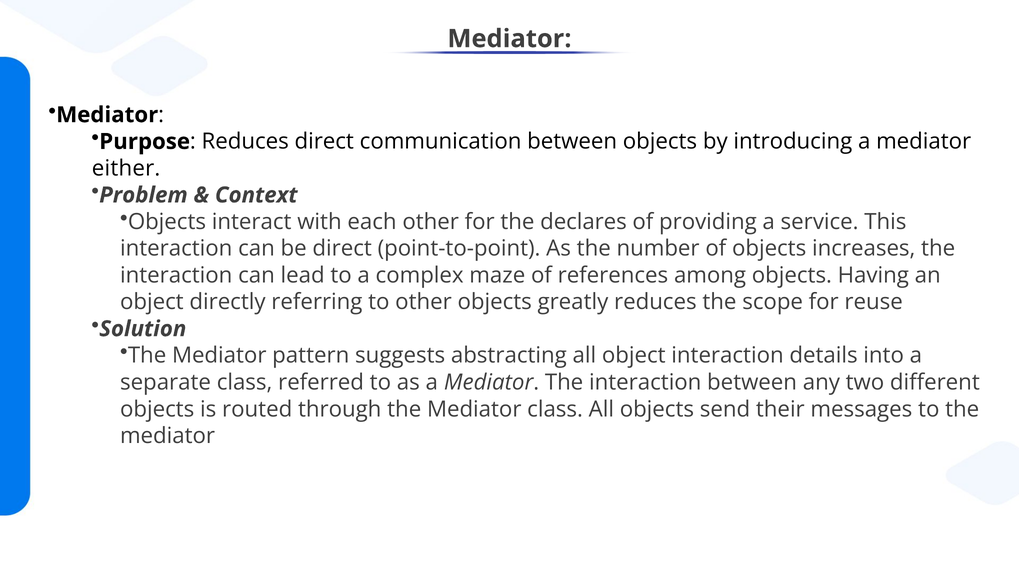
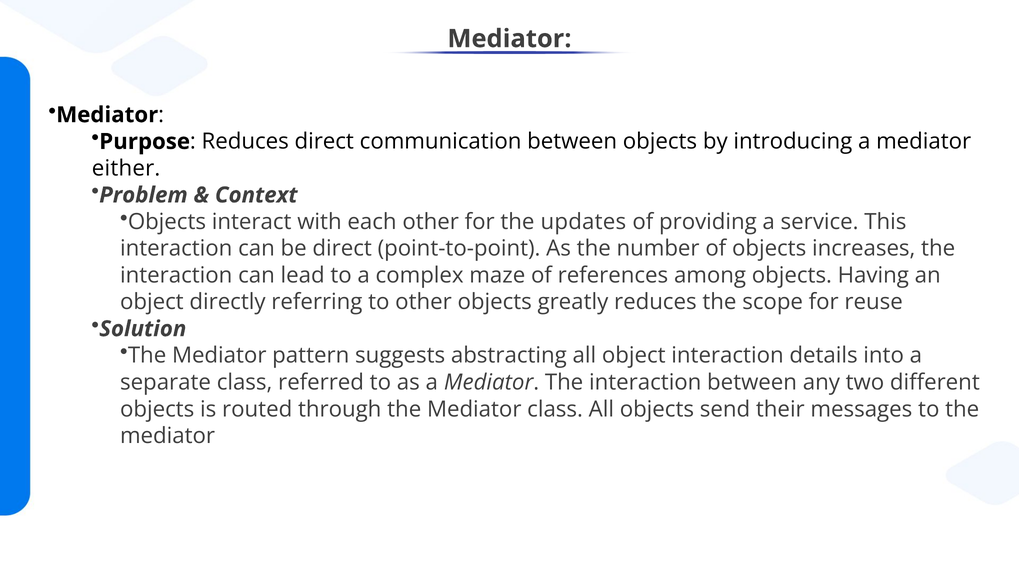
declares: declares -> updates (583, 222)
